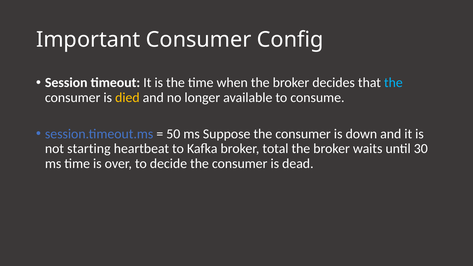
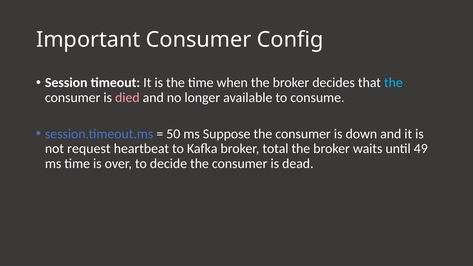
died colour: yellow -> pink (127, 98)
starting: starting -> request (89, 149)
30: 30 -> 49 (421, 149)
